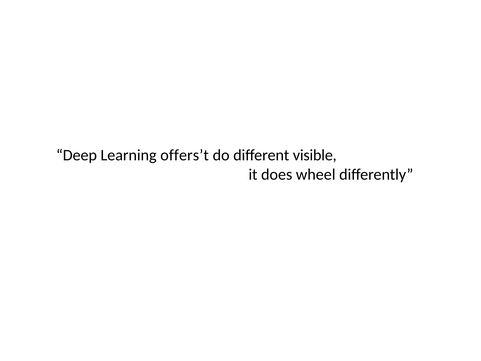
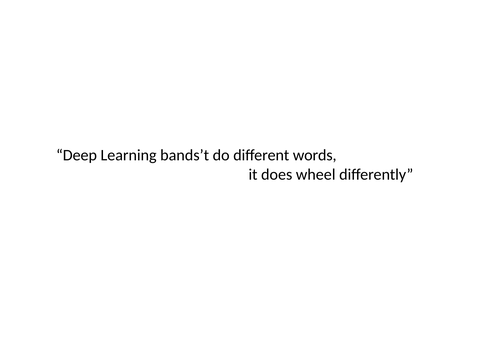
offers’t: offers’t -> bands’t (185, 155)
visible: visible -> words (315, 155)
